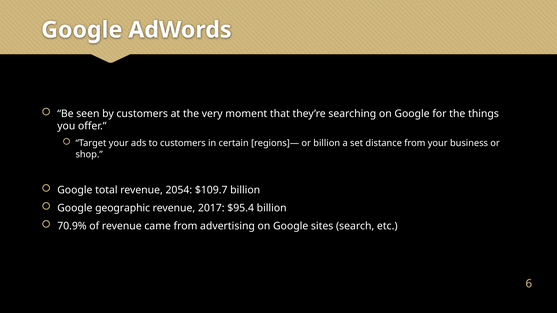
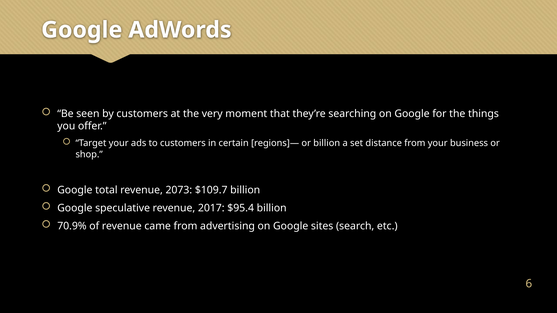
2054: 2054 -> 2073 (179, 190)
geographic: geographic -> speculative (123, 208)
